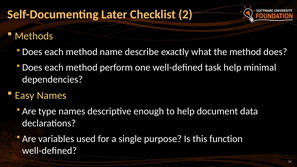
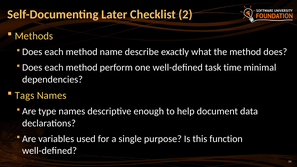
task help: help -> time (233, 68)
Easy: Easy -> Tags (25, 95)
